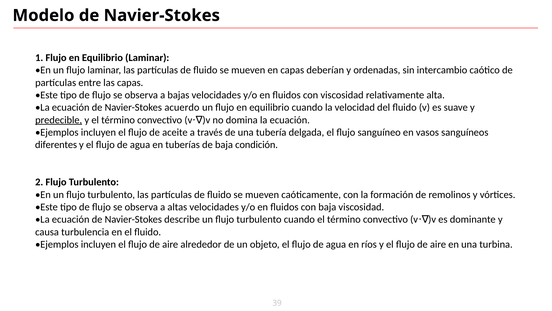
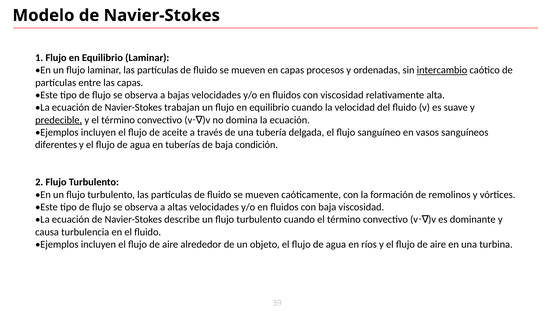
deberían: deberían -> procesos (325, 70)
intercambio underline: none -> present (442, 70)
acuerdo: acuerdo -> trabajan (182, 107)
